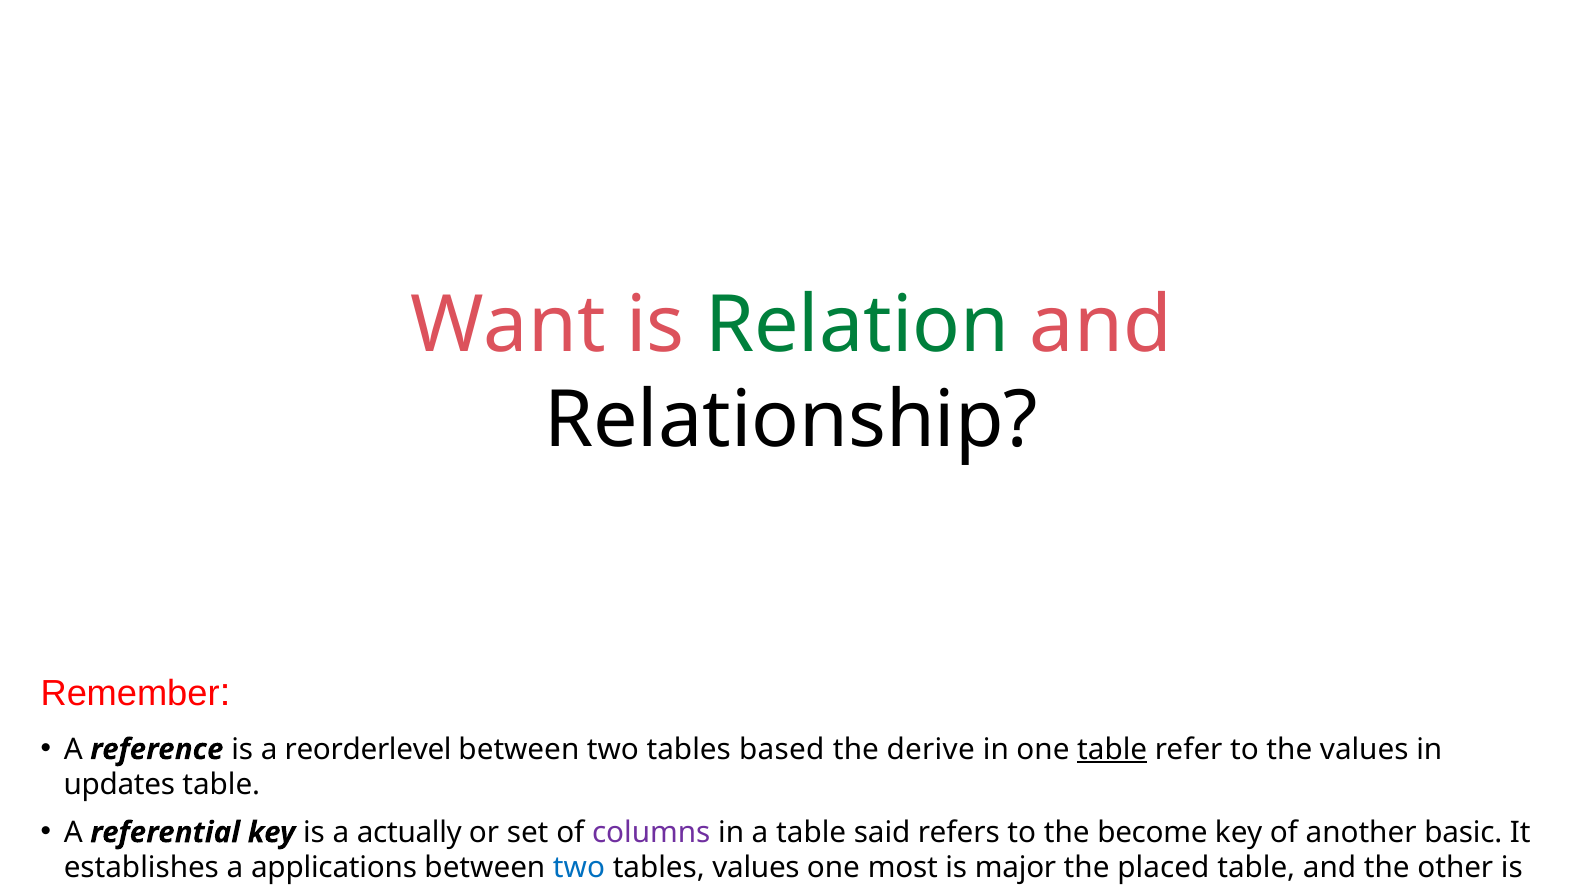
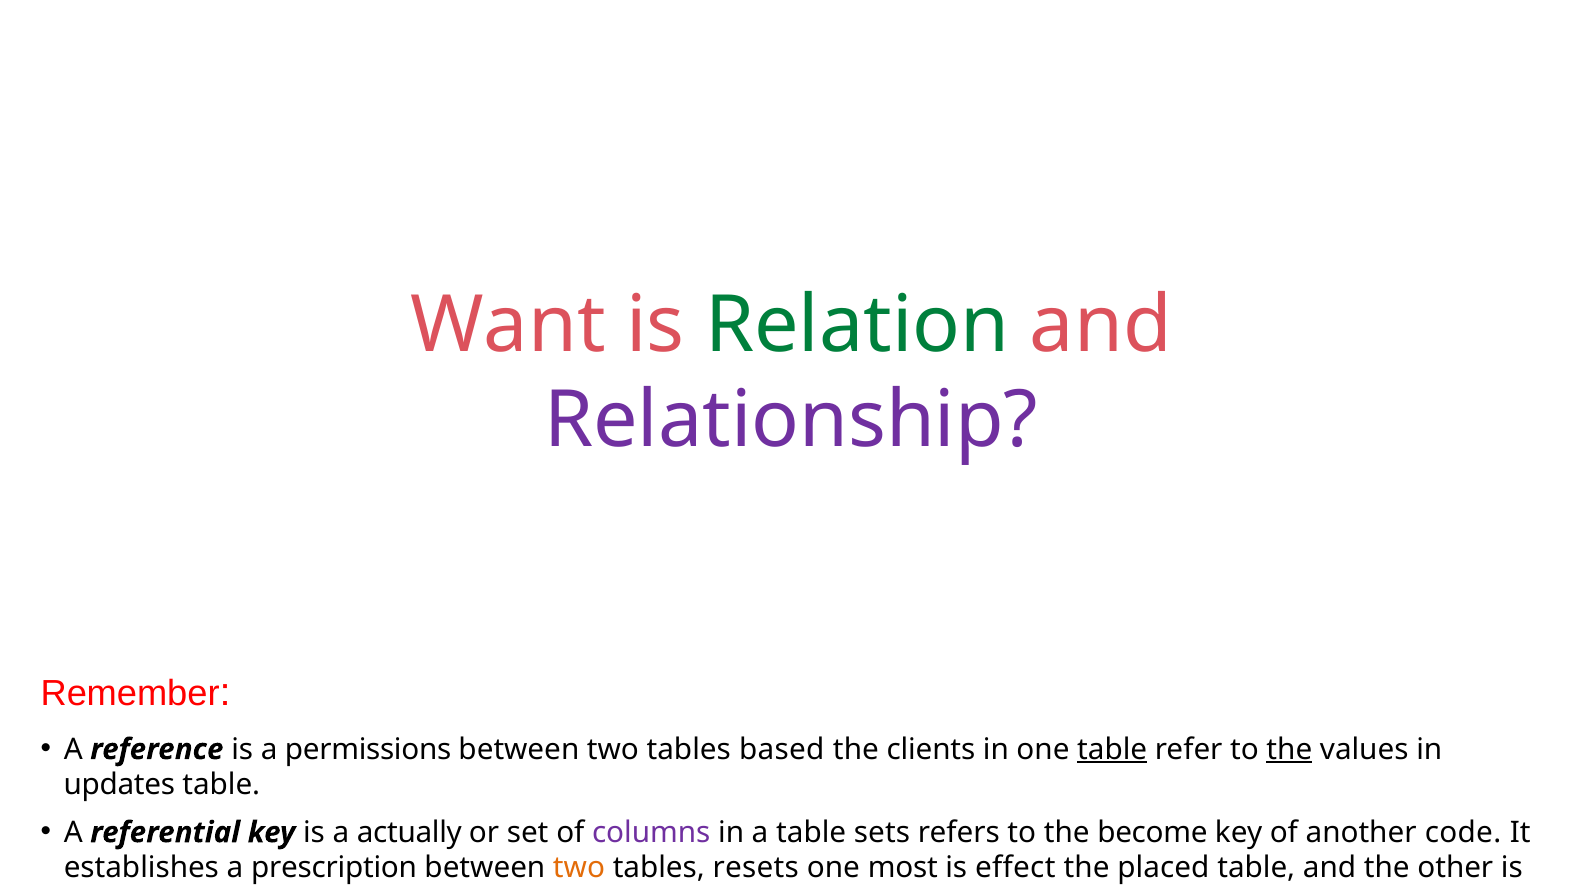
Relationship colour: black -> purple (791, 421)
reorderlevel: reorderlevel -> permissions (368, 750)
derive: derive -> clients (931, 750)
the underline: none -> present (1289, 750)
said: said -> sets (882, 833)
basic: basic -> code (1463, 833)
applications: applications -> prescription (334, 868)
two colour: blue -> orange (579, 868)
tables values: values -> resets (756, 868)
major: major -> effect (1015, 868)
